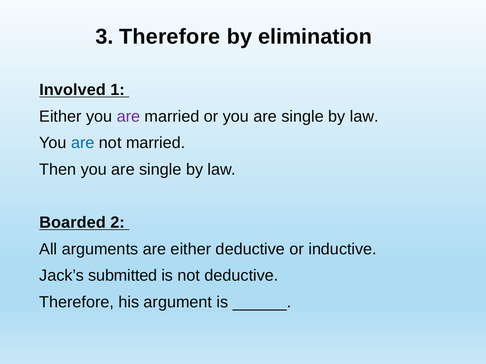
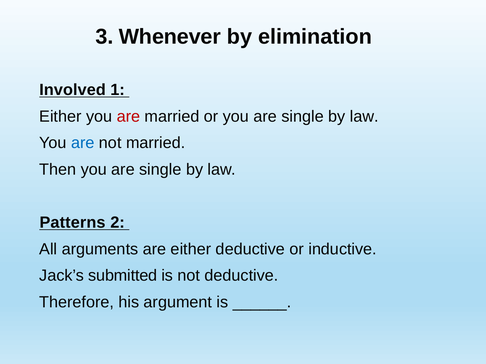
3 Therefore: Therefore -> Whenever (170, 37)
are colour: purple -> red (128, 117)
Boarded: Boarded -> Patterns (73, 223)
